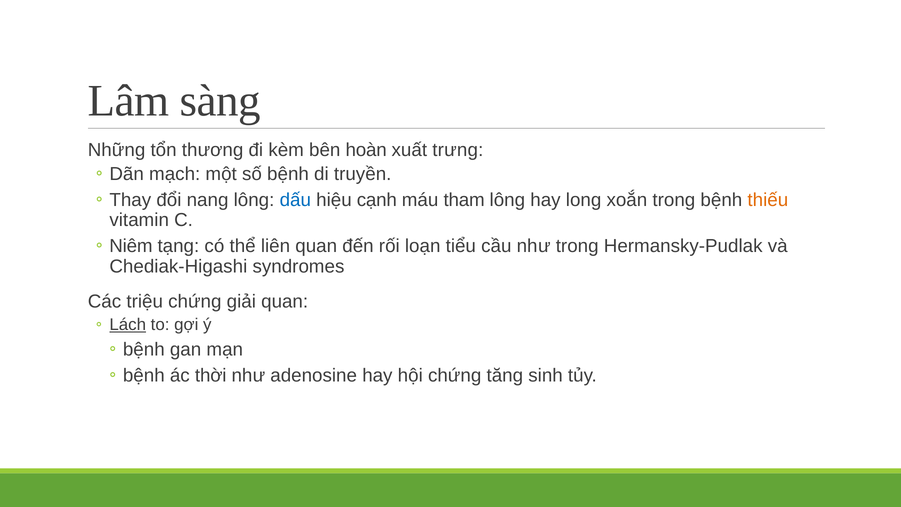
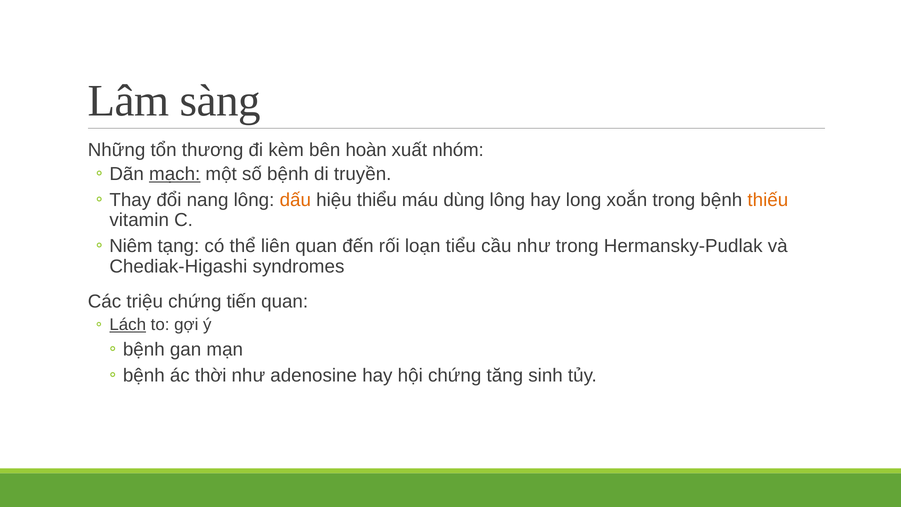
trưng: trưng -> nhóm (458, 150)
mạch underline: none -> present (175, 174)
dấu colour: blue -> orange (295, 200)
cạnh: cạnh -> thiểu (377, 200)
tham: tham -> dùng (464, 200)
giải: giải -> tiến (241, 302)
